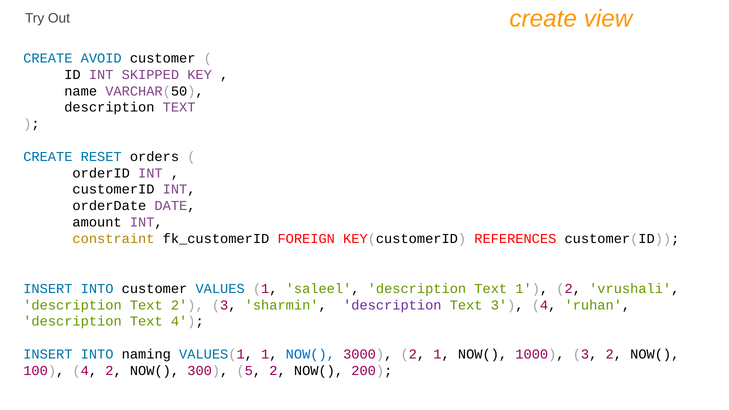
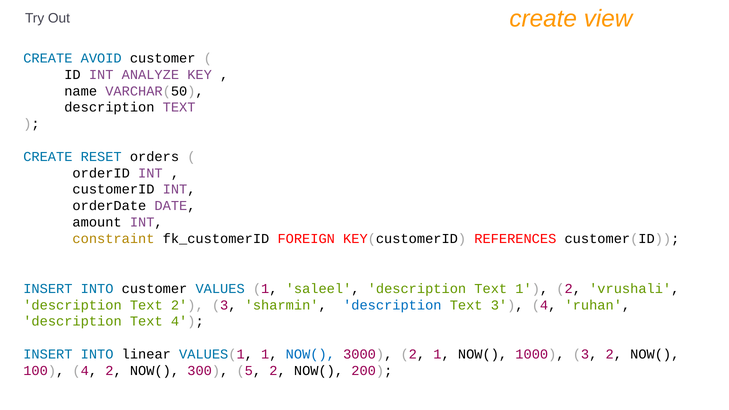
SKIPPED: SKIPPED -> ANALYZE (150, 75)
description colour: purple -> blue (392, 305)
naming: naming -> linear (146, 354)
